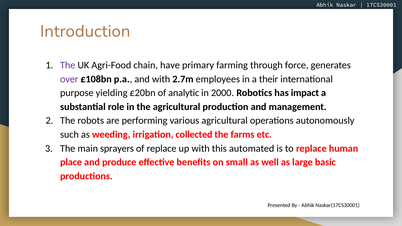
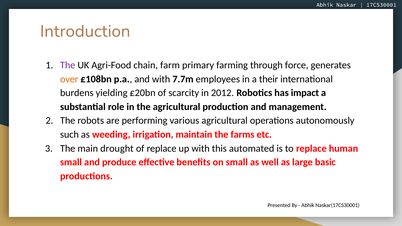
have: have -> farm (170, 65)
over colour: purple -> orange (69, 79)
2.7m: 2.7m -> 7.7m (183, 79)
purpose: purpose -> burdens (77, 93)
analytic: analytic -> scarcity (184, 93)
2000: 2000 -> 2012 (223, 93)
collected: collected -> maintain (194, 135)
sprayers: sprayers -> drought (117, 148)
place: place -> small (71, 162)
